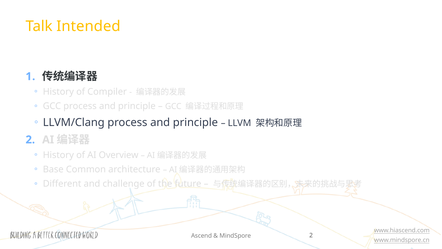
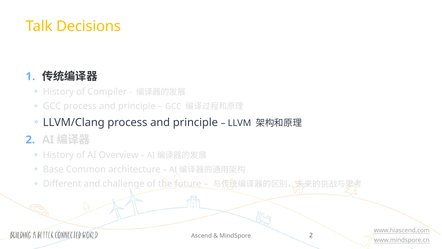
Intended: Intended -> Decisions (89, 26)
